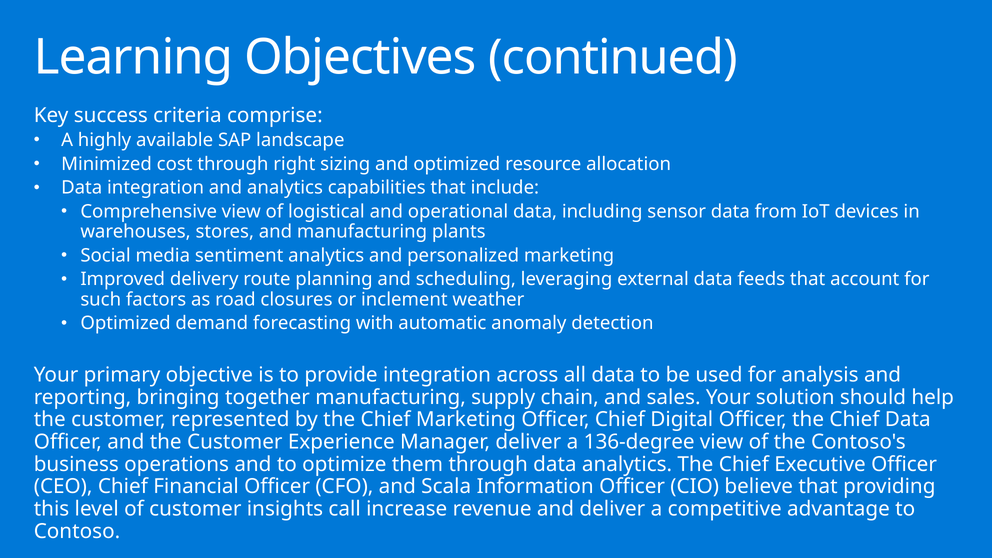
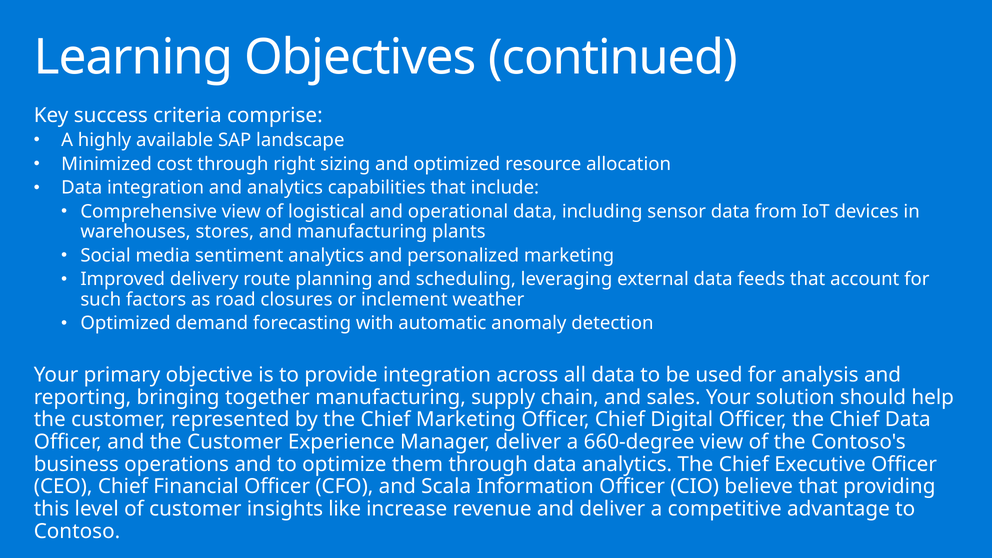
136-degree: 136-degree -> 660-degree (639, 442)
call: call -> like (345, 509)
